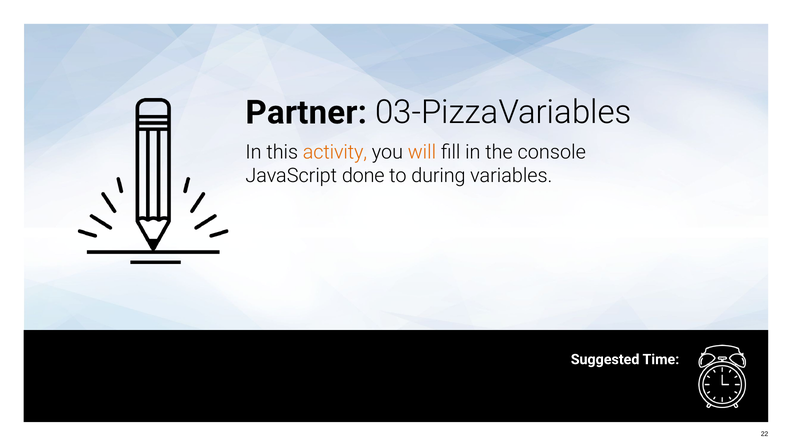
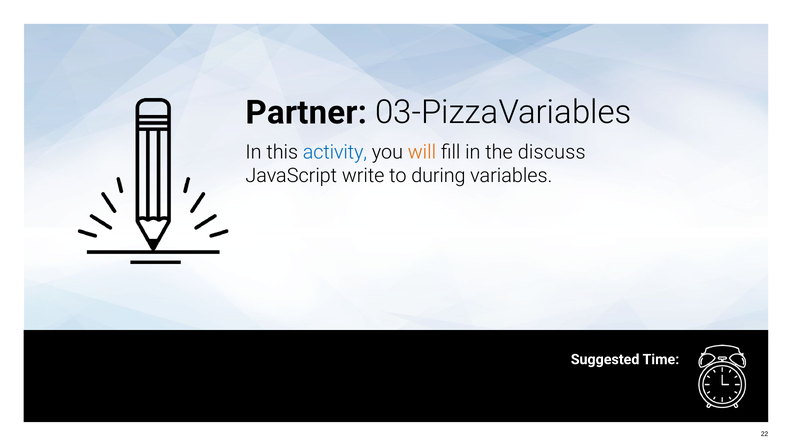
activity colour: orange -> blue (335, 152)
console: console -> discuss (552, 152)
done: done -> write (363, 176)
